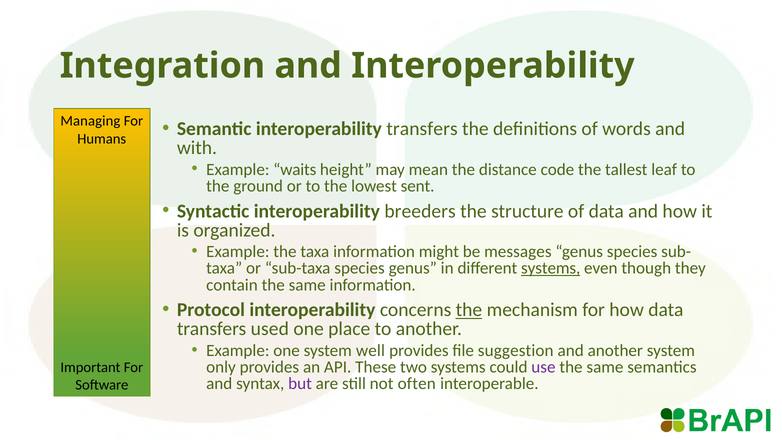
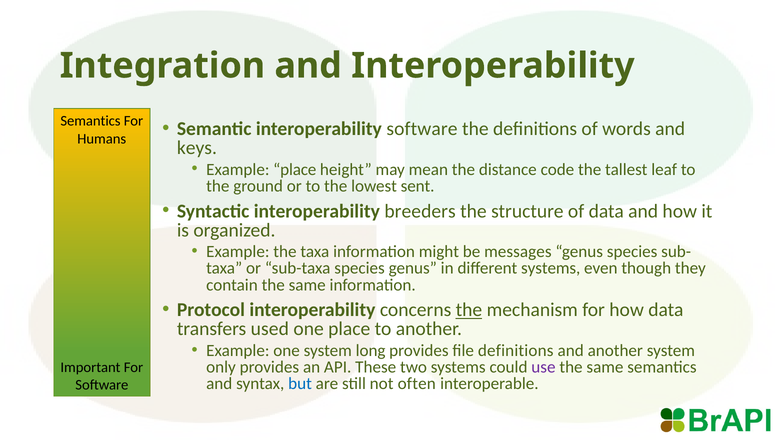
Managing: Managing -> Semantics (90, 121)
interoperability transfers: transfers -> software (422, 129)
with: with -> keys (197, 148)
Example waits: waits -> place (295, 169)
systems underline: present -> none (551, 268)
well: well -> long (371, 350)
file suggestion: suggestion -> definitions (516, 350)
but colour: purple -> blue (300, 384)
